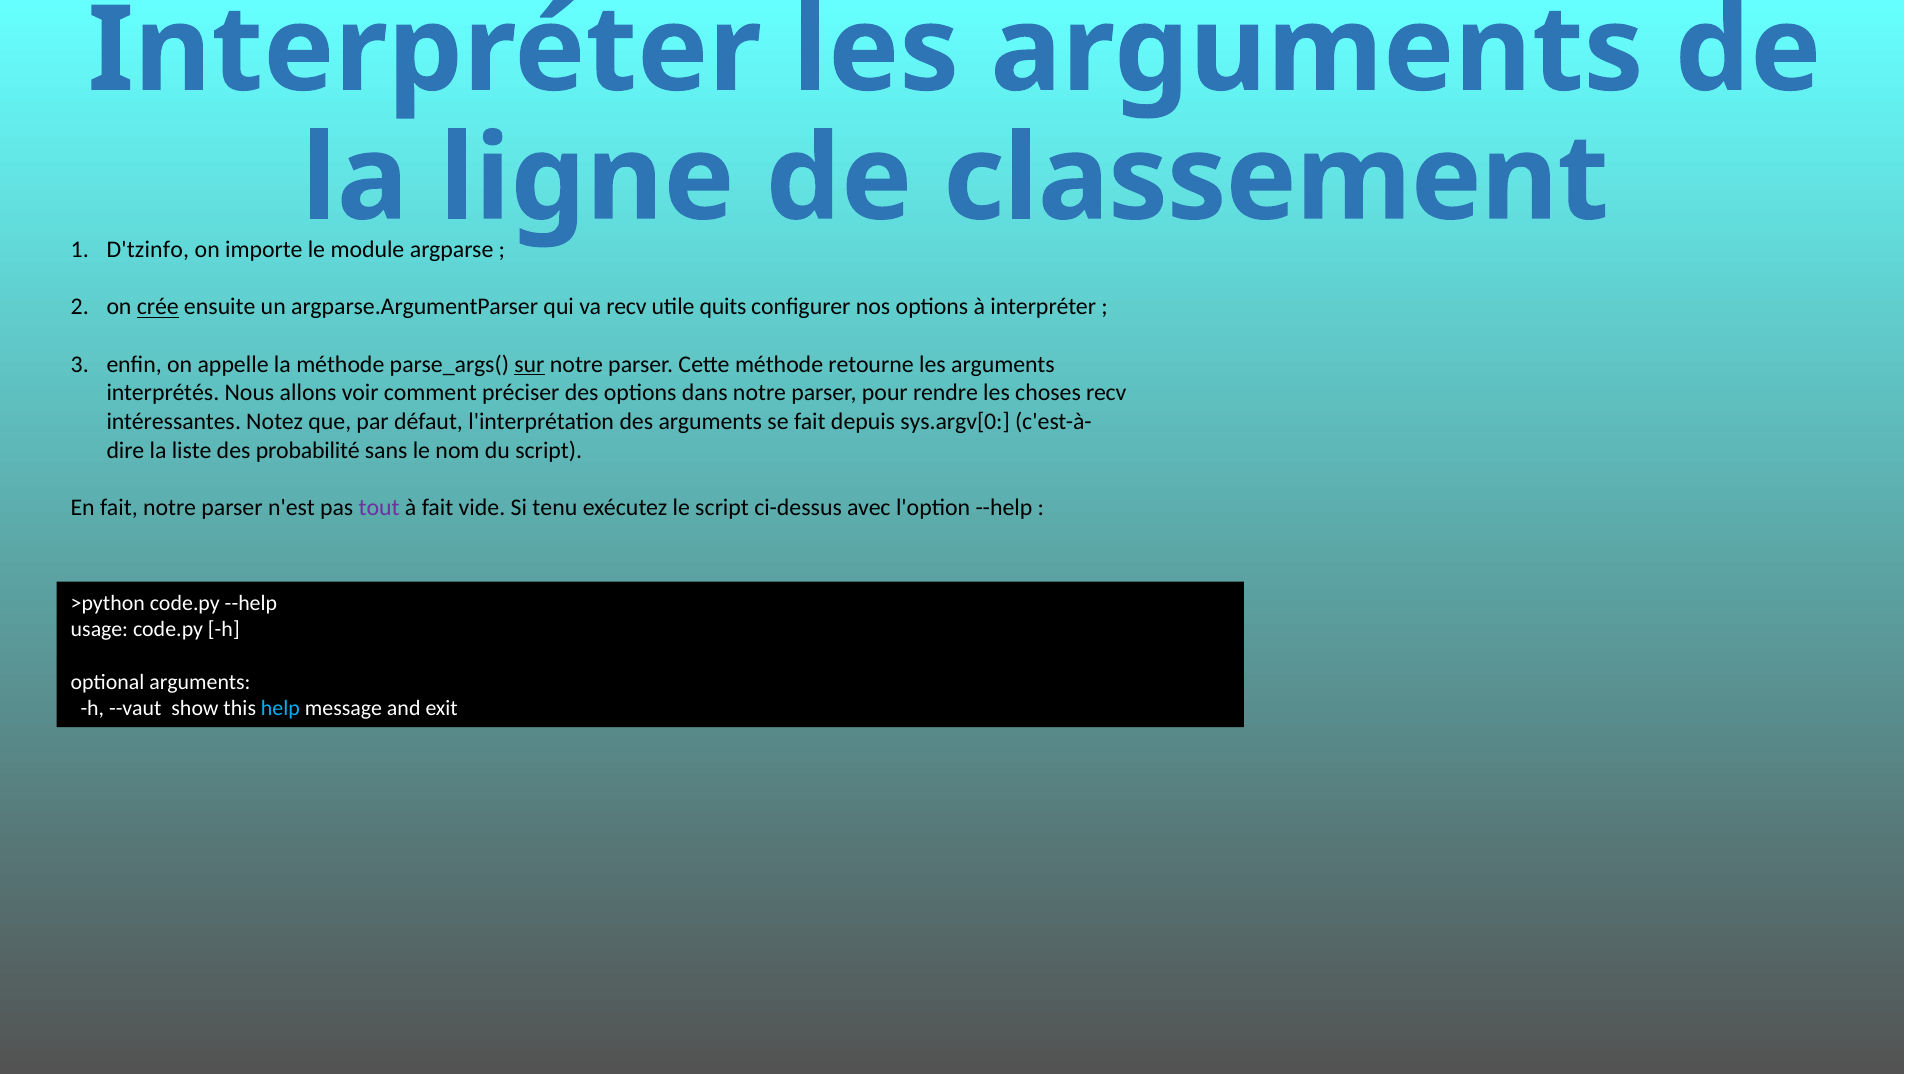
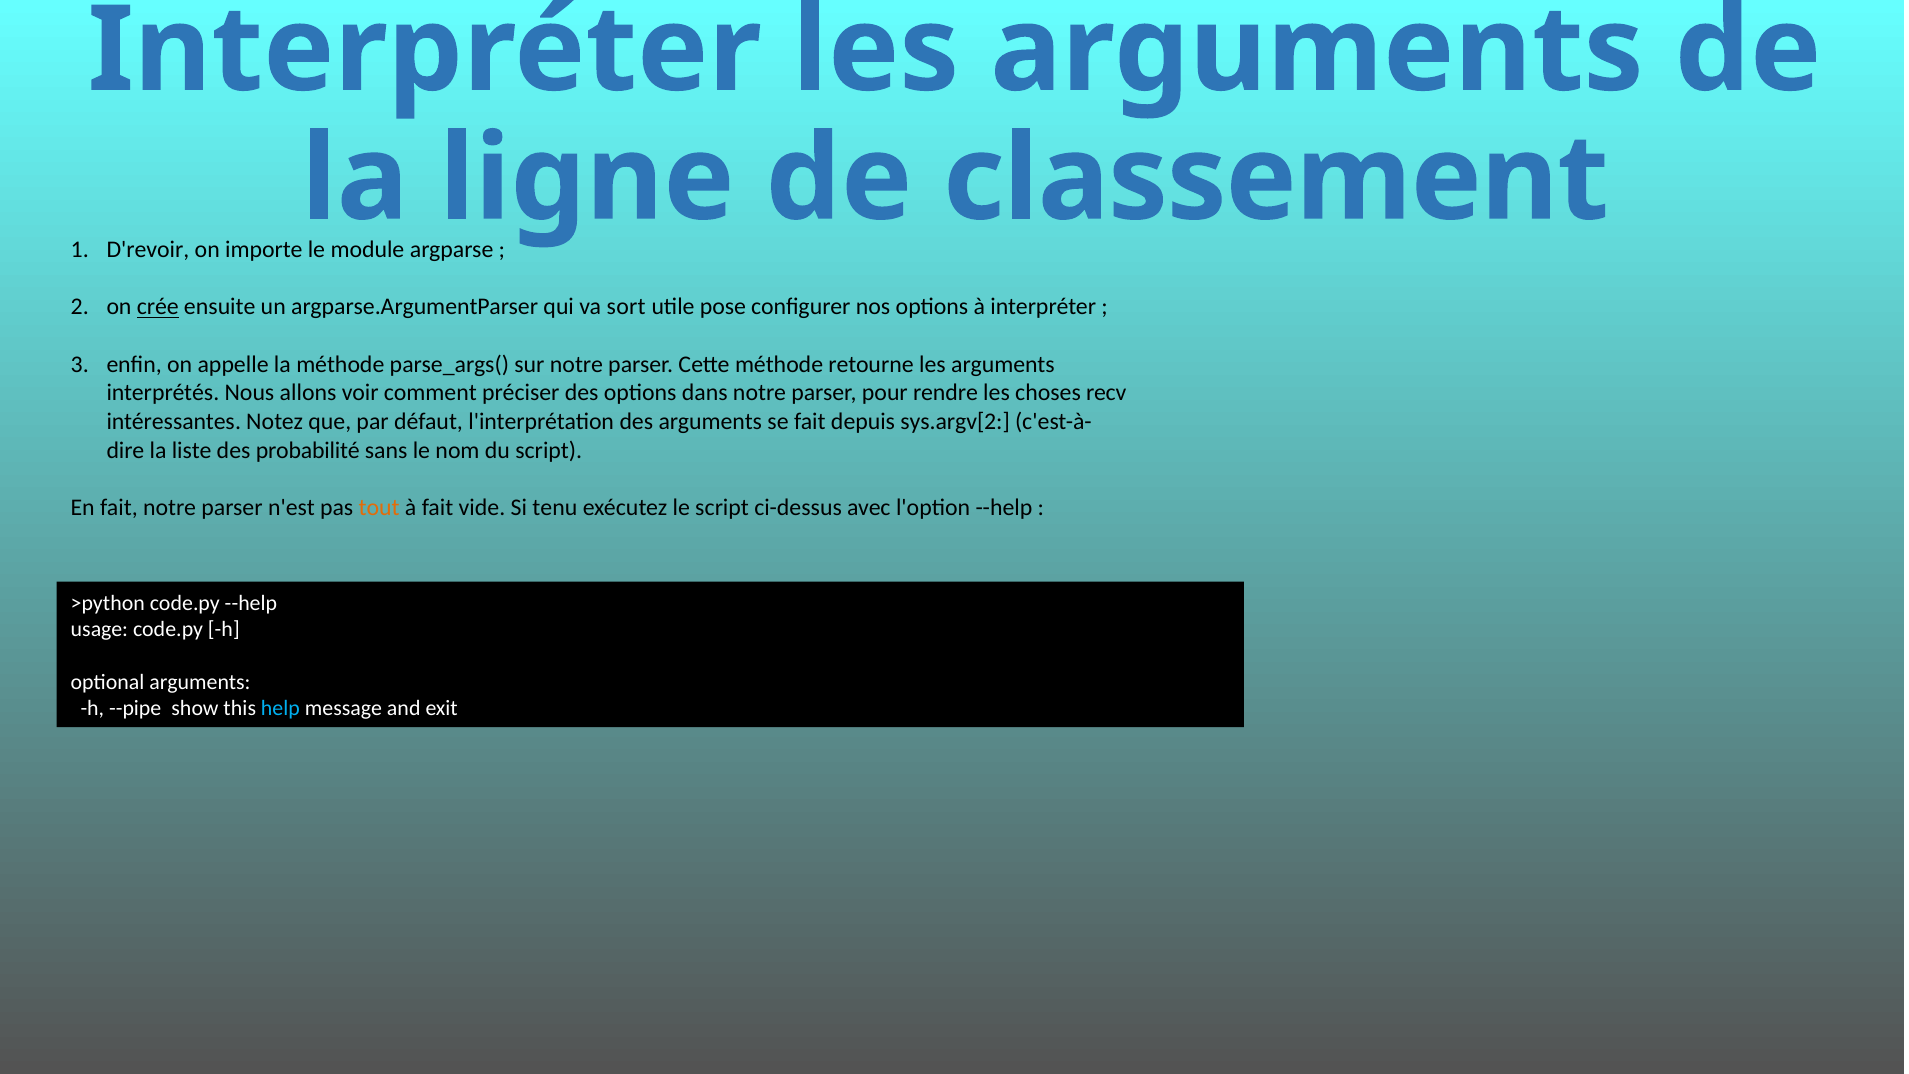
D'tzinfo: D'tzinfo -> D'revoir (148, 250)
va recv: recv -> sort (626, 307)
quits: quits -> pose (723, 307)
sur underline: present -> none (529, 364)
sys.argv[0: sys.argv[0 -> sys.argv[2 (955, 421)
tout colour: purple -> orange (379, 507)
--vaut: --vaut -> --pipe (135, 708)
